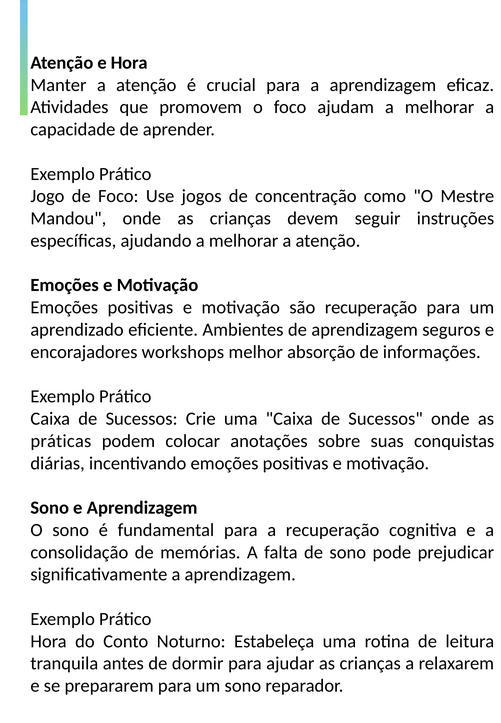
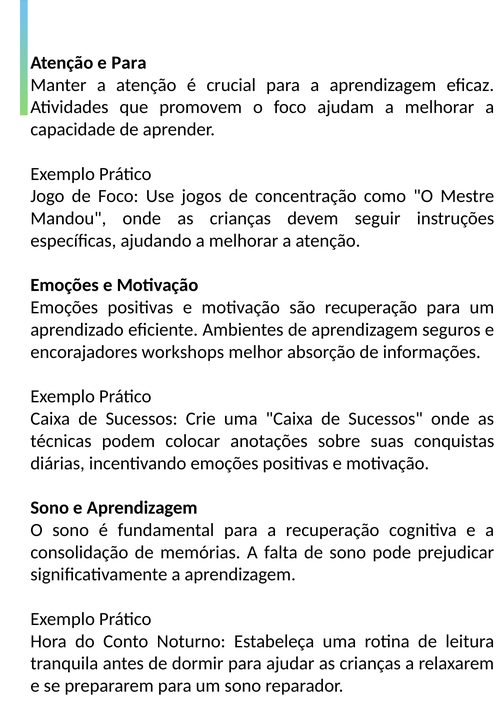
e Hora: Hora -> Para (129, 63)
práticas: práticas -> técnicas (61, 441)
